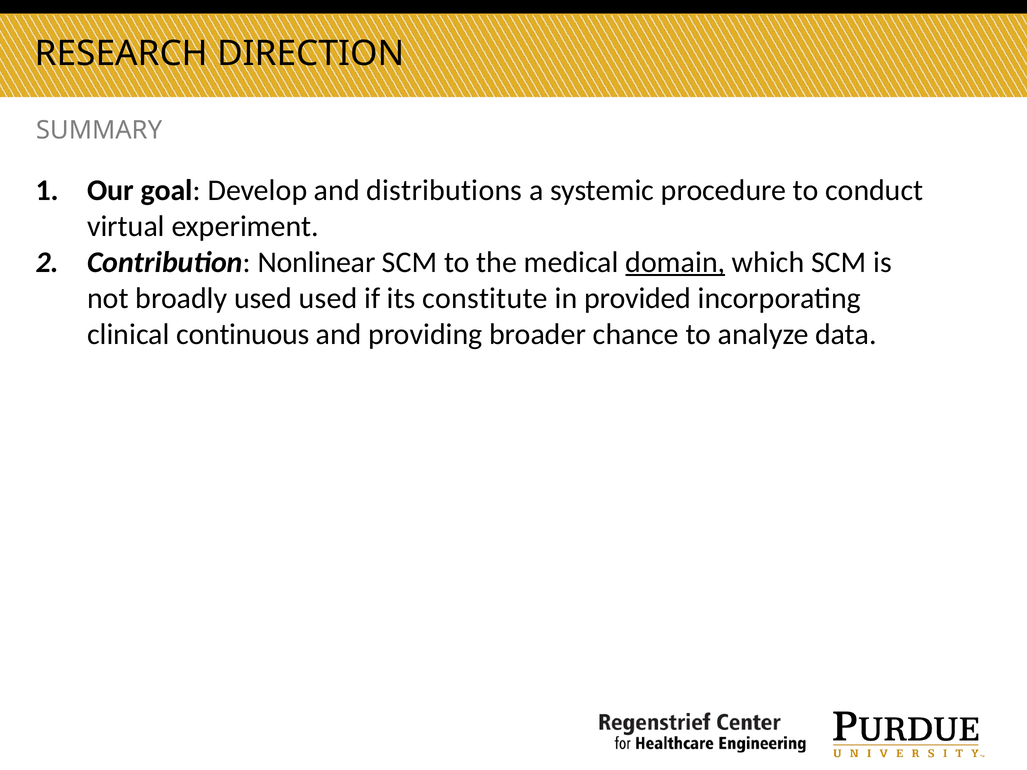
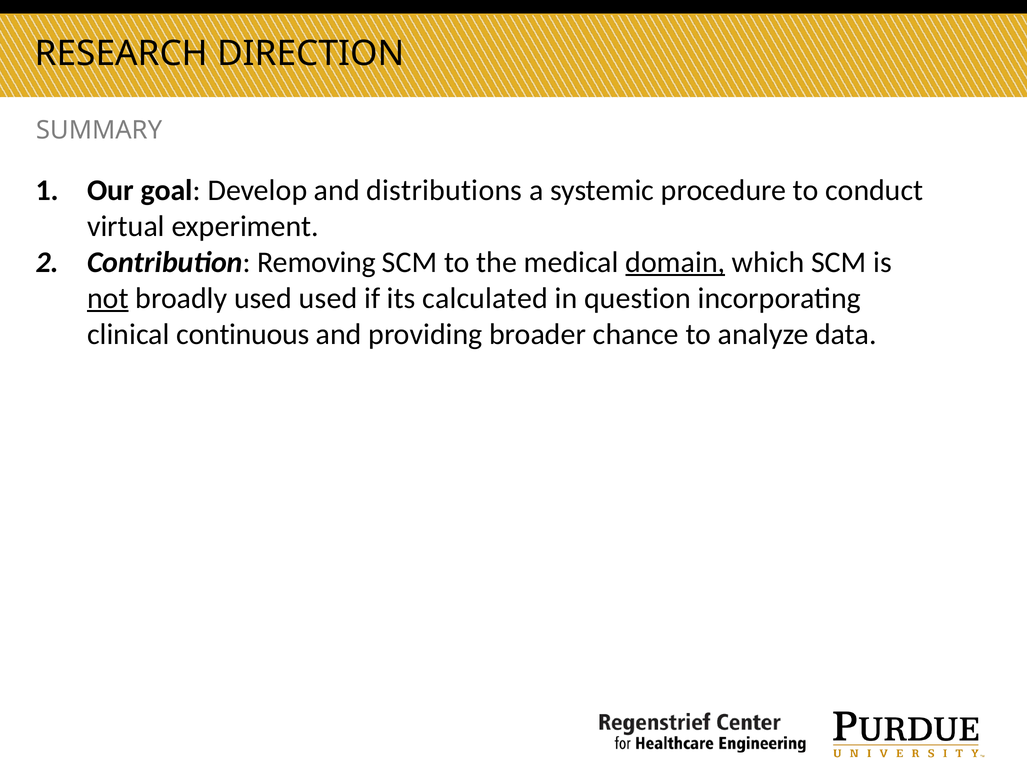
Nonlinear: Nonlinear -> Removing (317, 262)
not underline: none -> present (108, 298)
constitute: constitute -> calculated (485, 298)
provided: provided -> question (637, 298)
